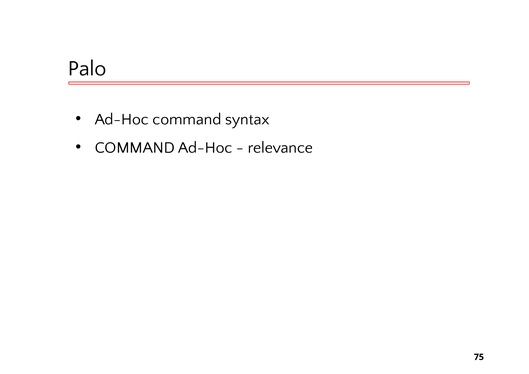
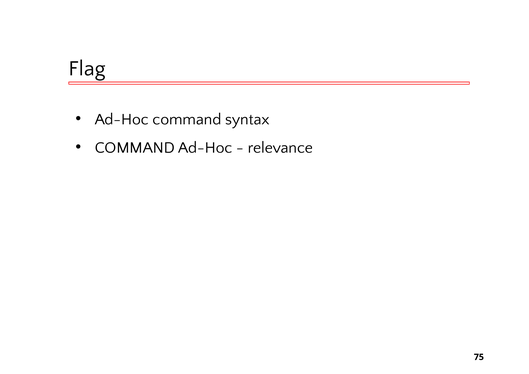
Palo: Palo -> Flag (87, 68)
